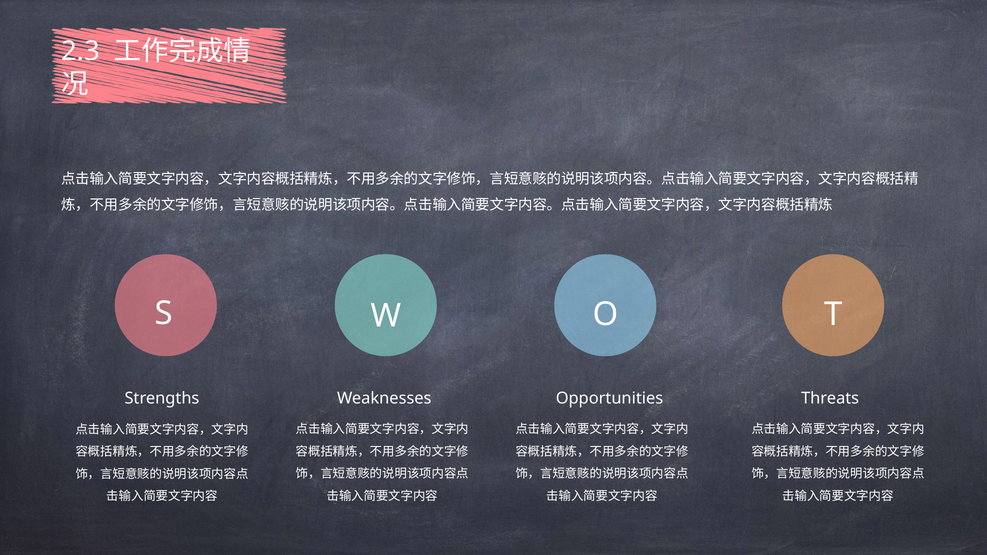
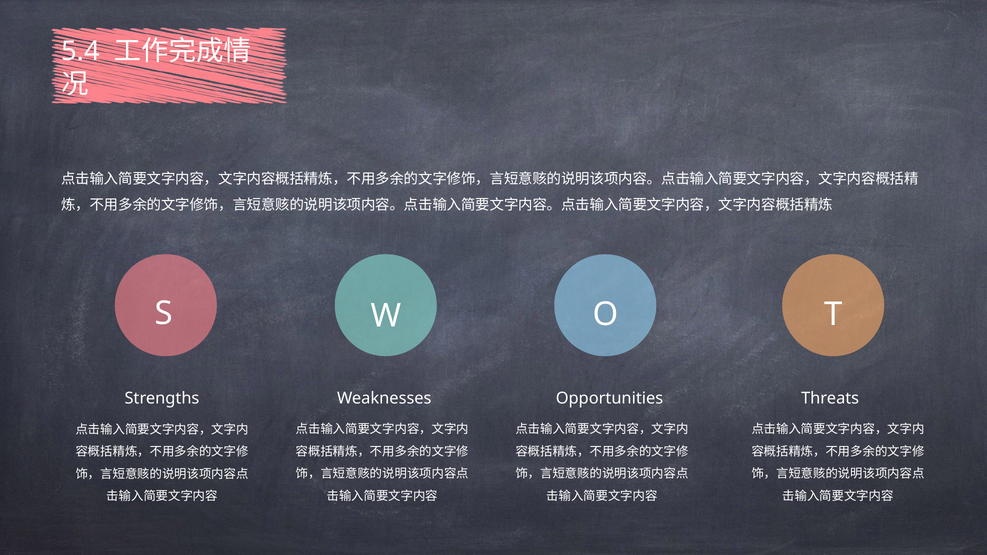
2.3: 2.3 -> 5.4 (81, 51)
